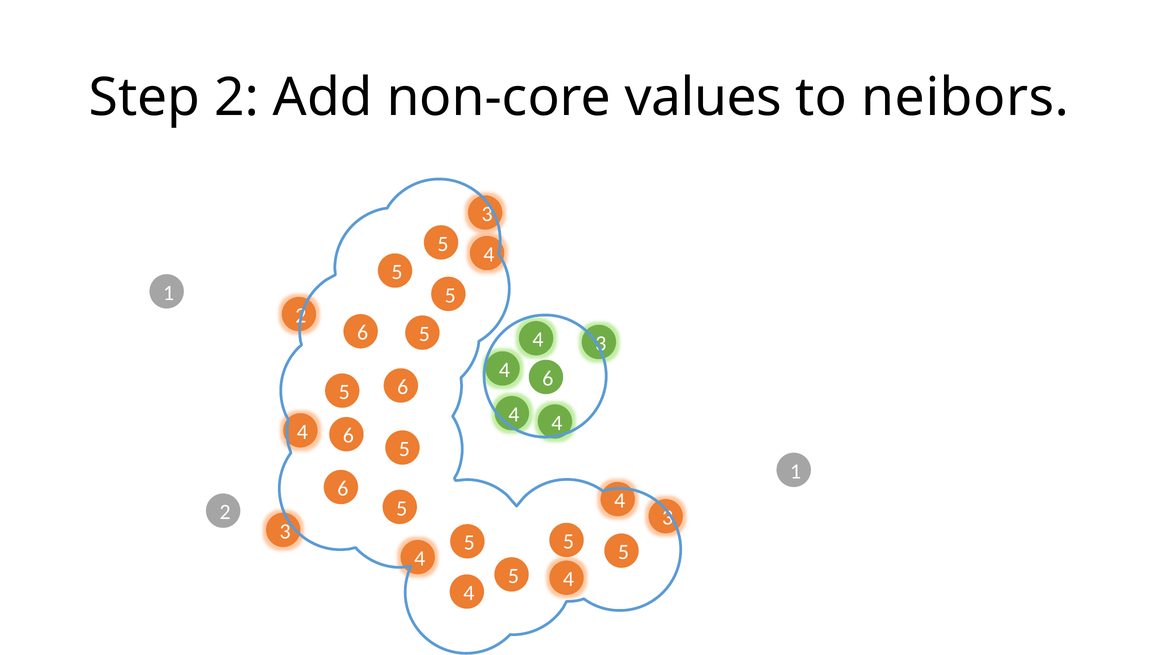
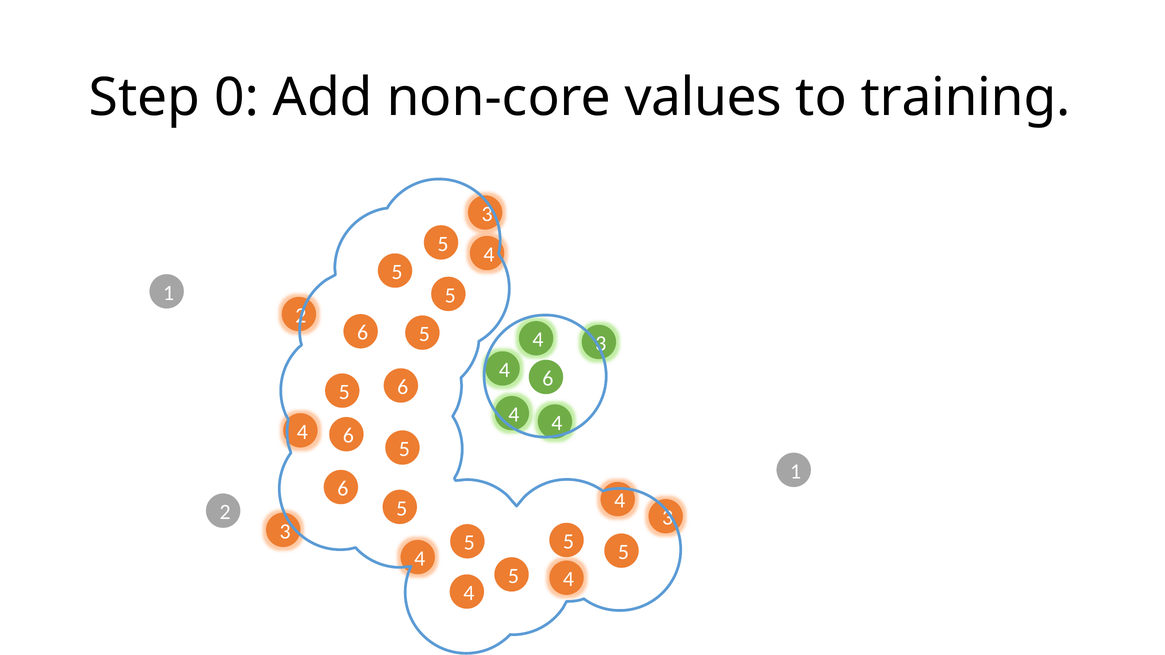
Step 2: 2 -> 0 (237, 98)
neibors: neibors -> training (966, 98)
